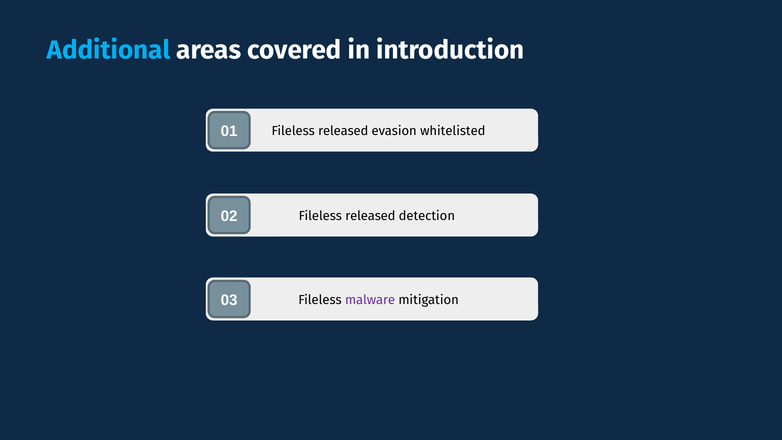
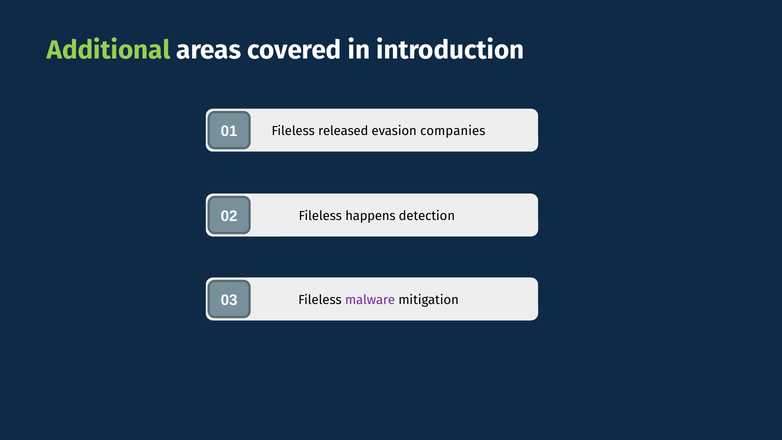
Additional colour: light blue -> light green (109, 50)
whitelisted: whitelisted -> companies (453, 131)
released: released -> happens (370, 216)
